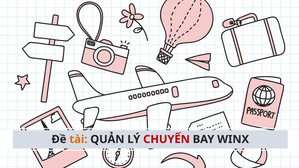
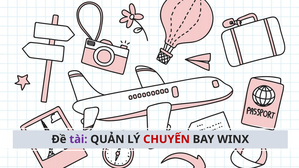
tài colour: orange -> purple (78, 139)
